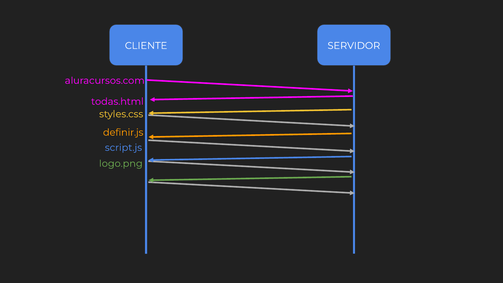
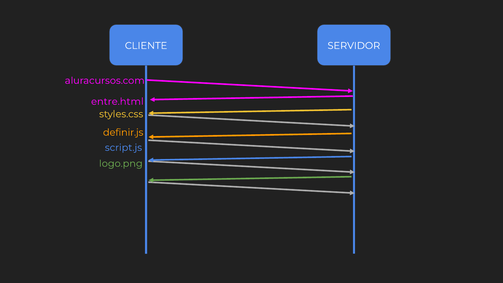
todas.html: todas.html -> entre.html (117, 102)
